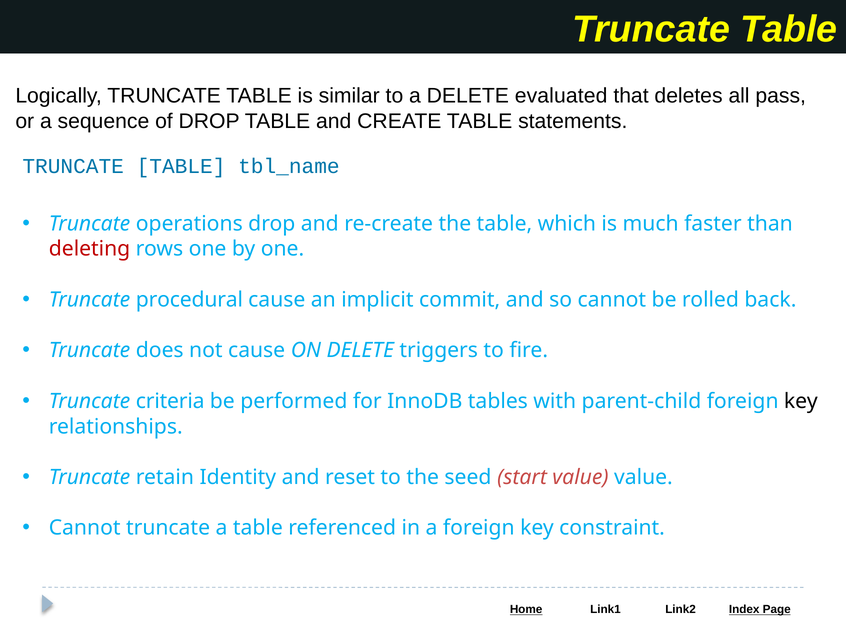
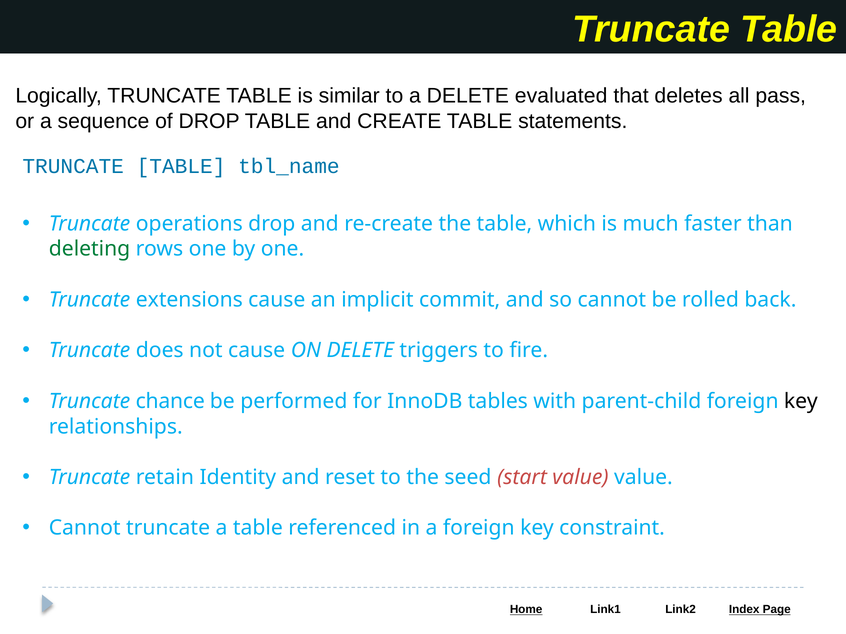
deleting colour: red -> green (90, 249)
procedural: procedural -> extensions (189, 300)
criteria: criteria -> chance (170, 401)
